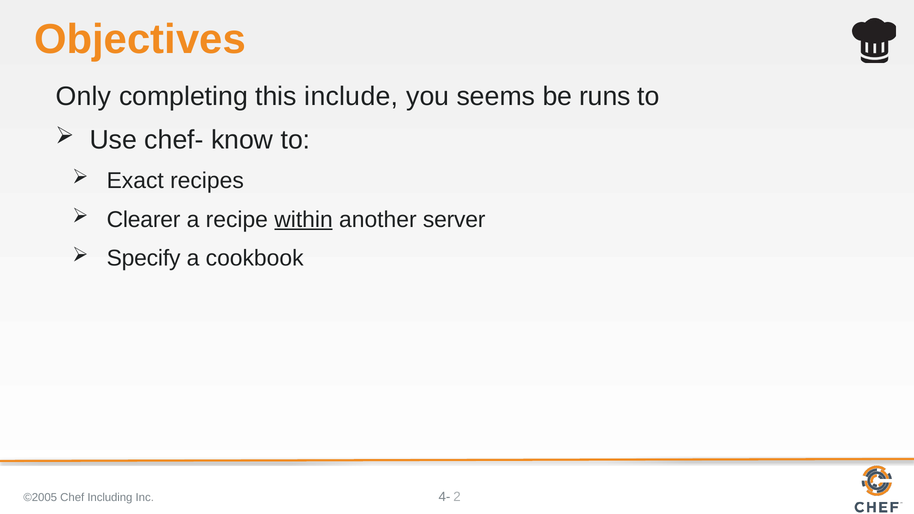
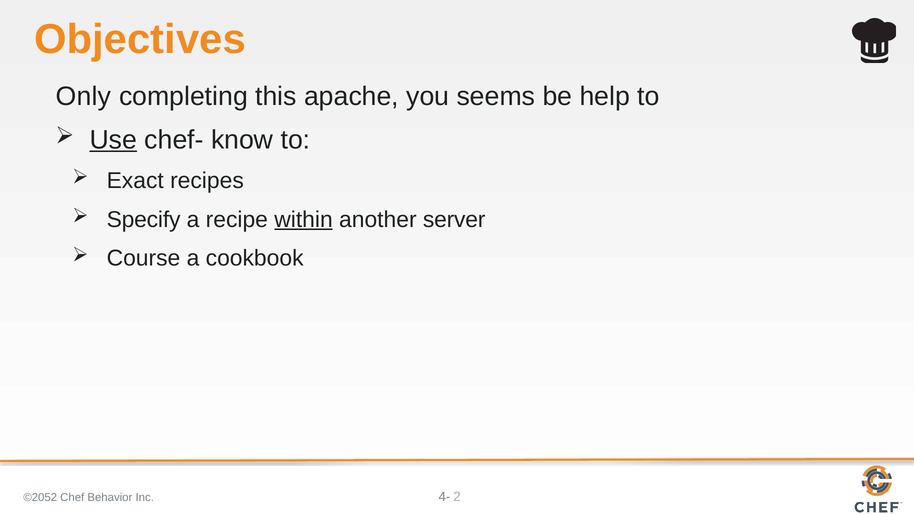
include: include -> apache (351, 96)
runs: runs -> help (605, 96)
Use underline: none -> present (113, 140)
Clearer: Clearer -> Specify (144, 220)
Specify: Specify -> Course (143, 258)
©2005: ©2005 -> ©2052 (40, 497)
Including: Including -> Behavior (110, 497)
